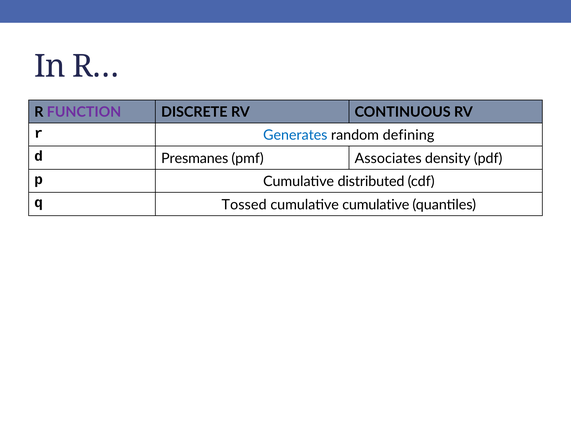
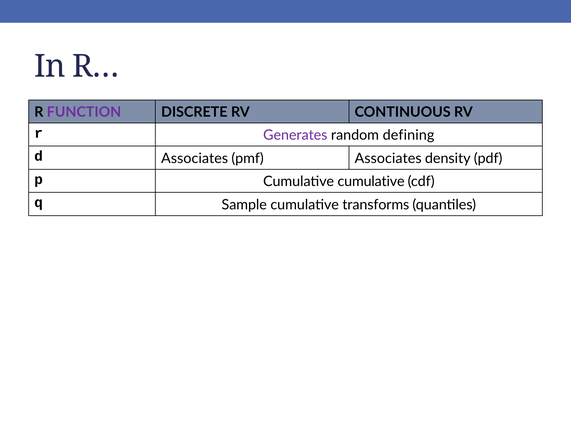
Generates colour: blue -> purple (295, 135)
d Presmanes: Presmanes -> Associates (195, 158)
Cumulative distributed: distributed -> cumulative (371, 182)
Tossed: Tossed -> Sample (244, 205)
cumulative cumulative: cumulative -> transforms (376, 205)
